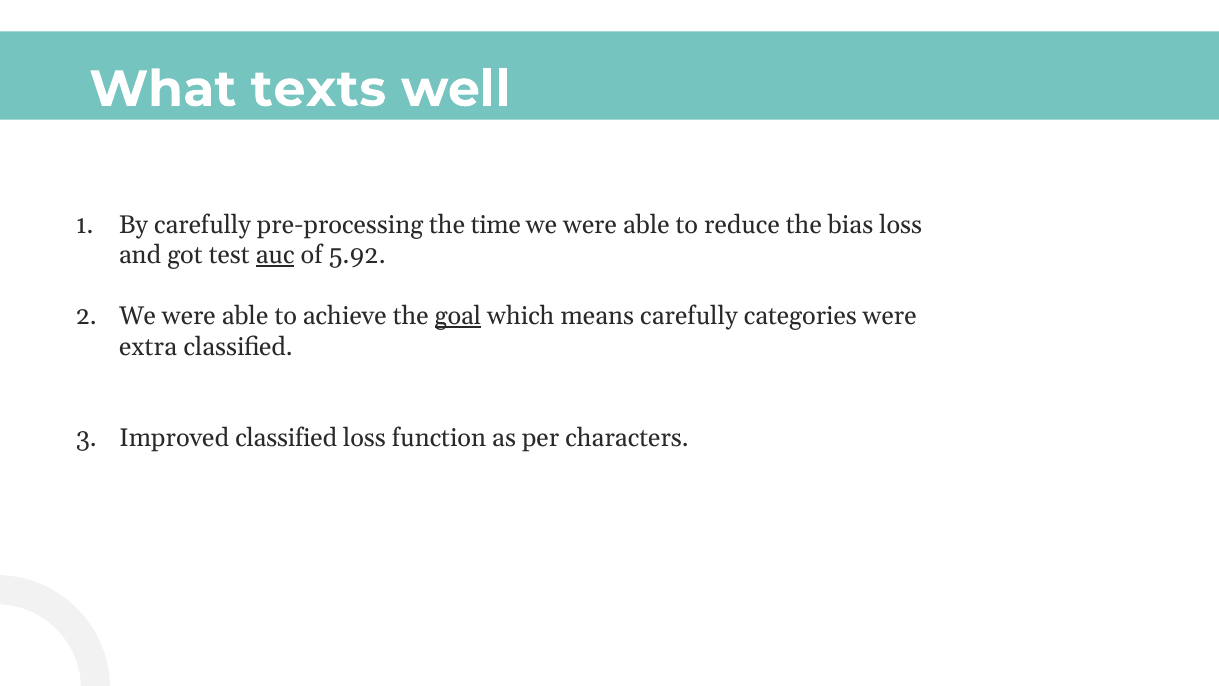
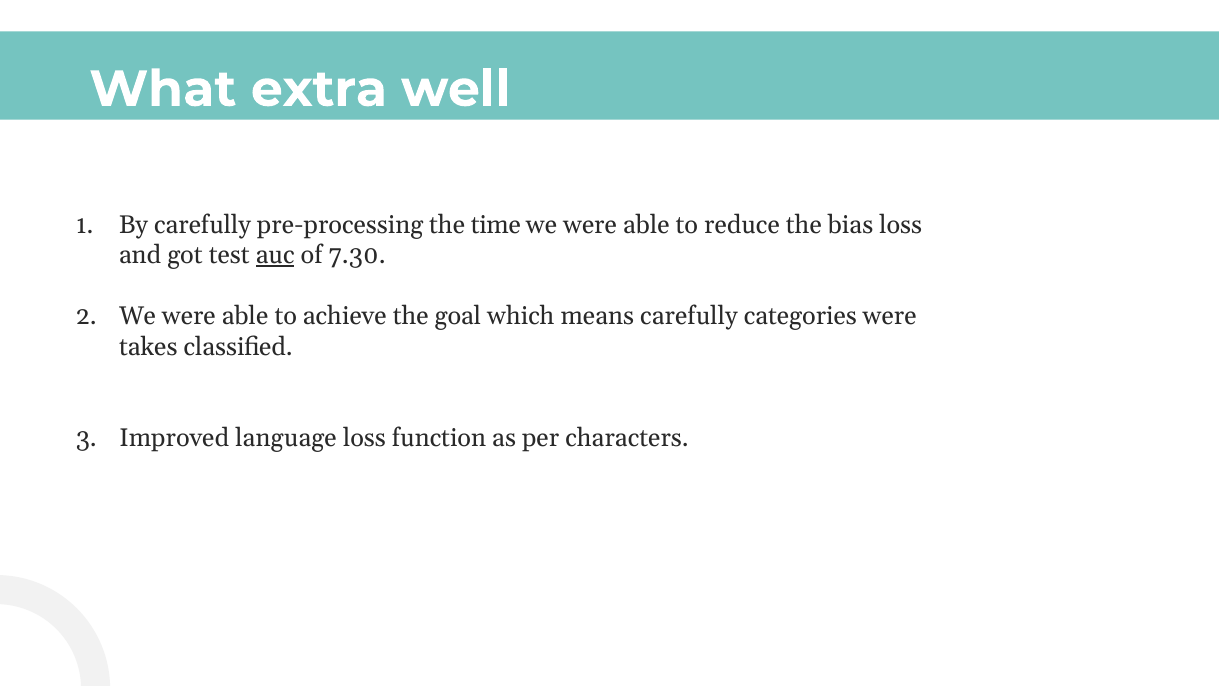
texts: texts -> extra (319, 89)
5.92: 5.92 -> 7.30 (357, 255)
goal underline: present -> none (458, 316)
extra: extra -> takes (148, 346)
Improved classified: classified -> language (286, 438)
